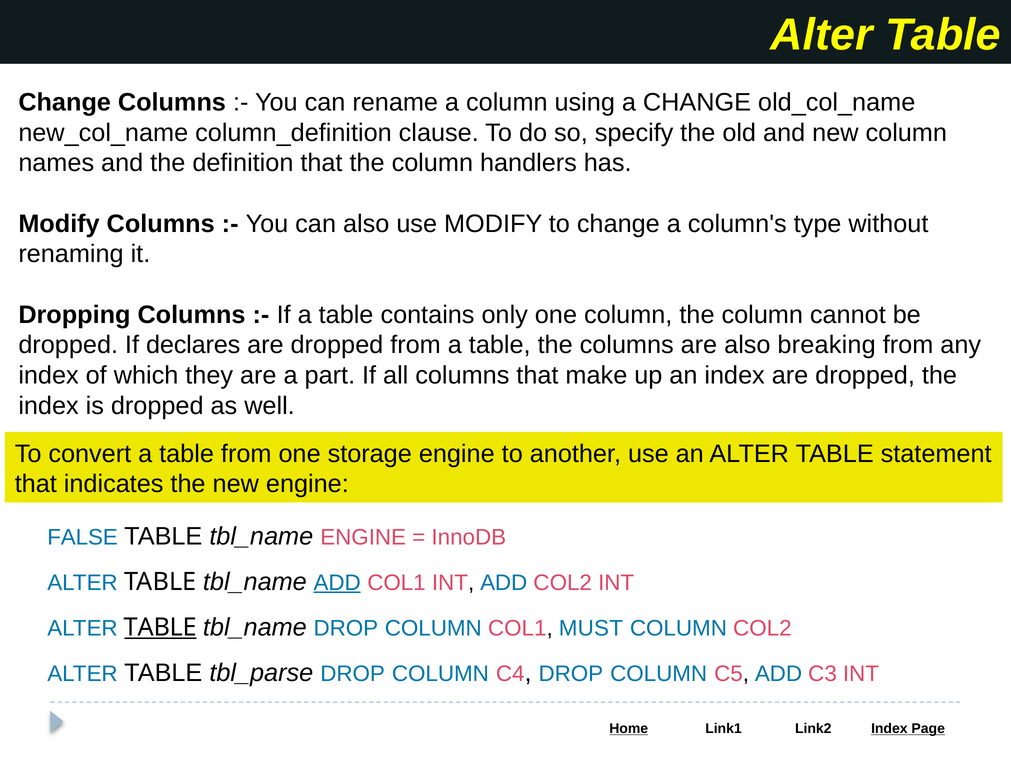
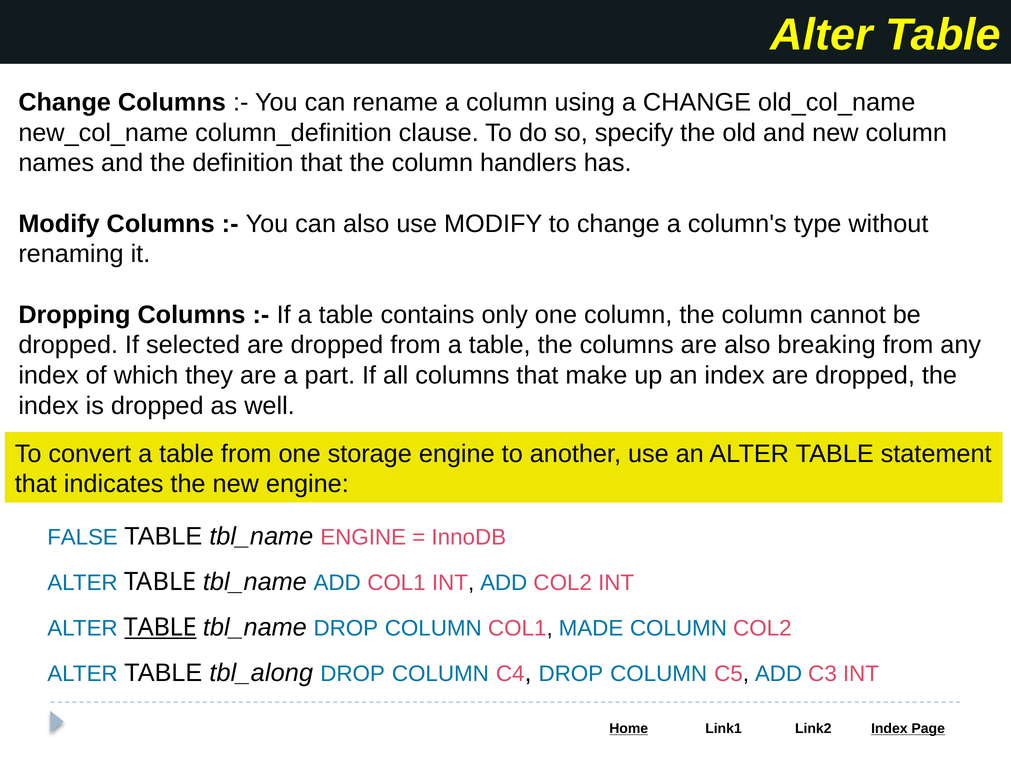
declares: declares -> selected (193, 345)
ADD underline: present -> none (337, 583)
MUST: MUST -> MADE (591, 628)
tbl_parse: tbl_parse -> tbl_along (261, 673)
